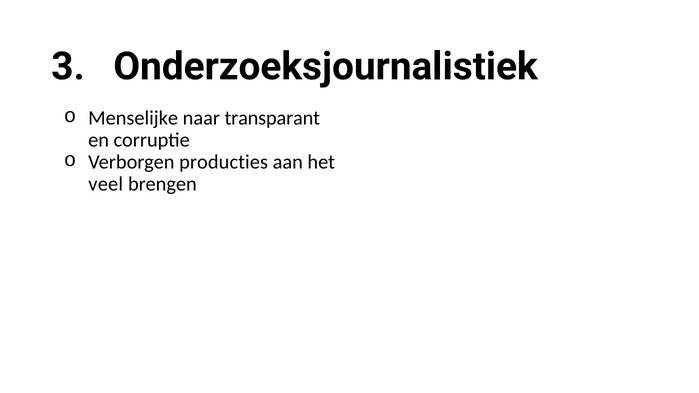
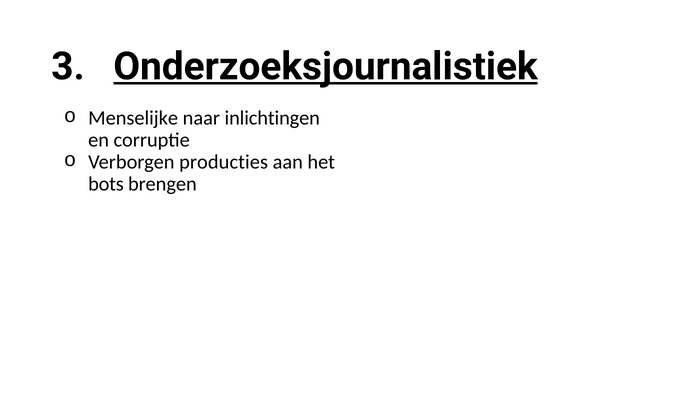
Onderzoeksjournalistiek underline: none -> present (326, 67)
transparant: transparant -> inlichtingen (272, 118)
veel: veel -> bots (106, 184)
